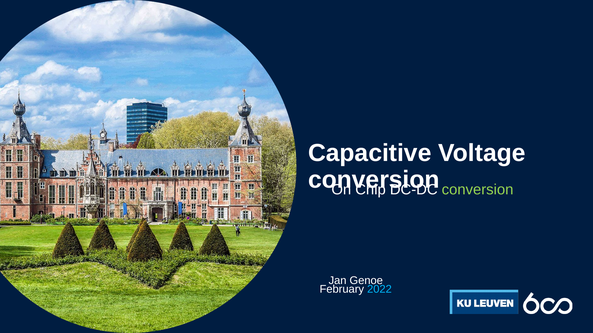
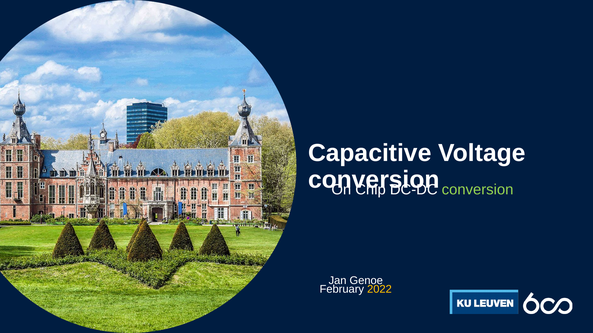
2022 colour: light blue -> yellow (379, 290)
